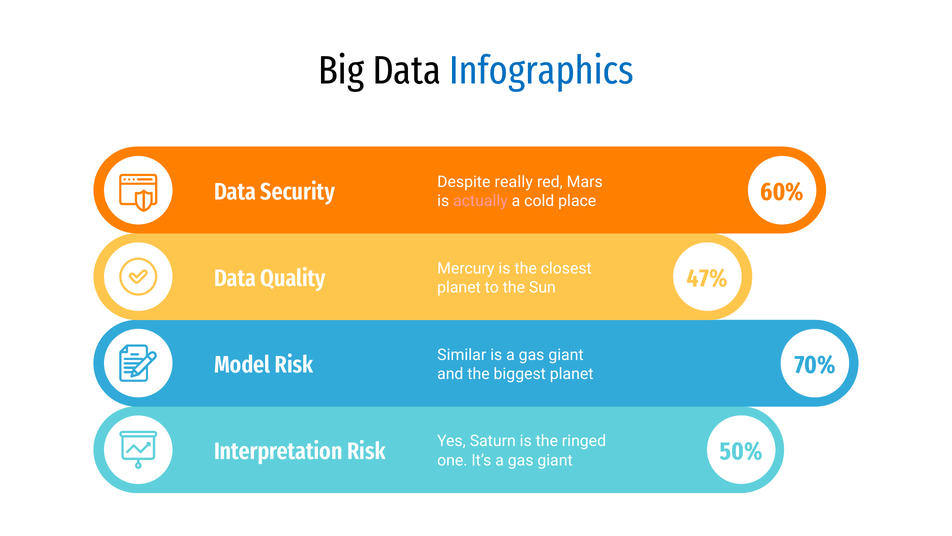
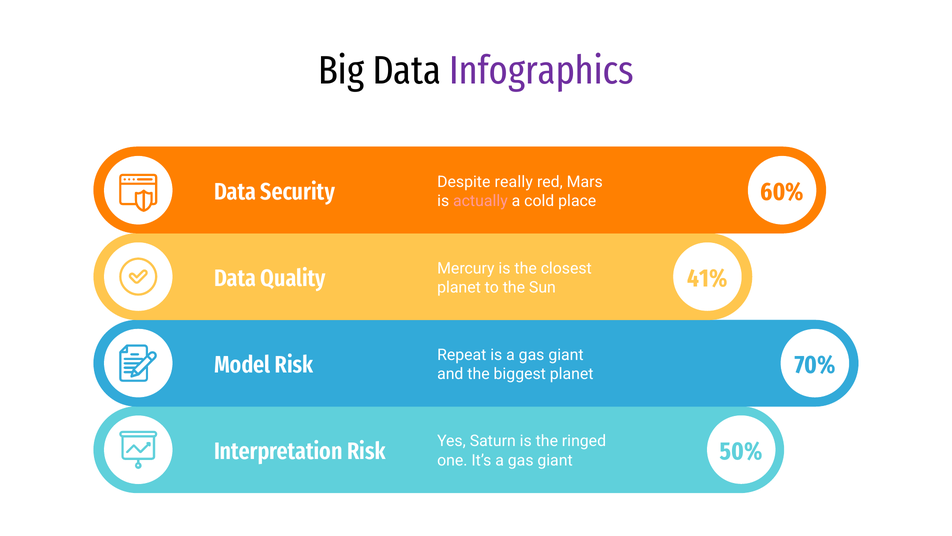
Infographics colour: blue -> purple (542, 71)
47%: 47% -> 41% (707, 278)
Similar: Similar -> Repeat (462, 354)
